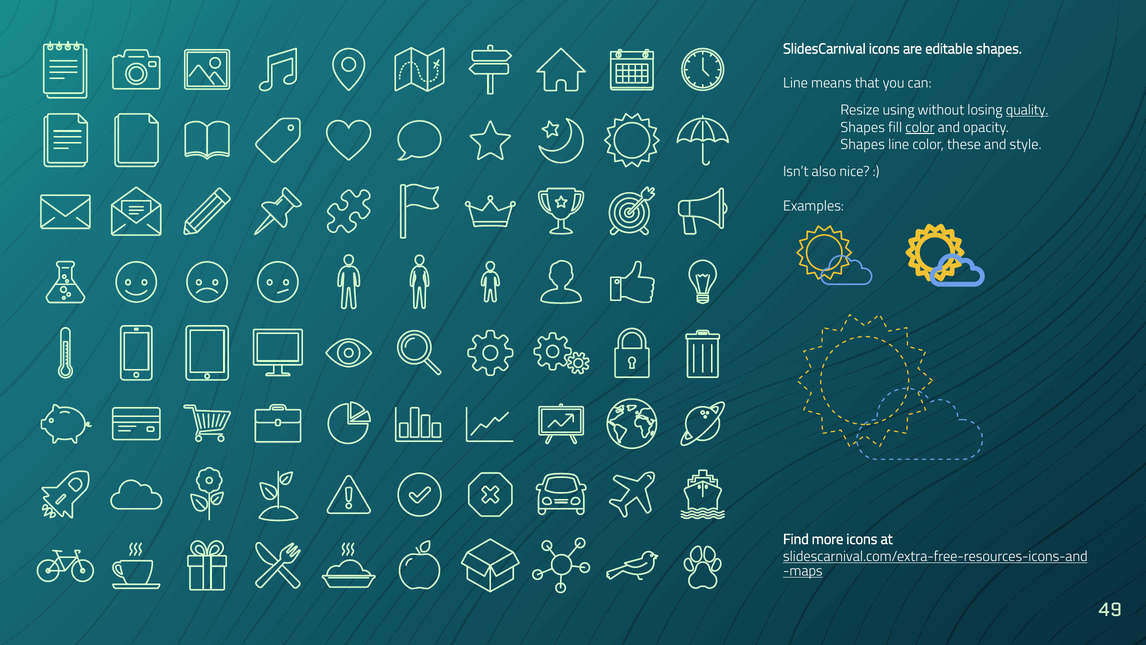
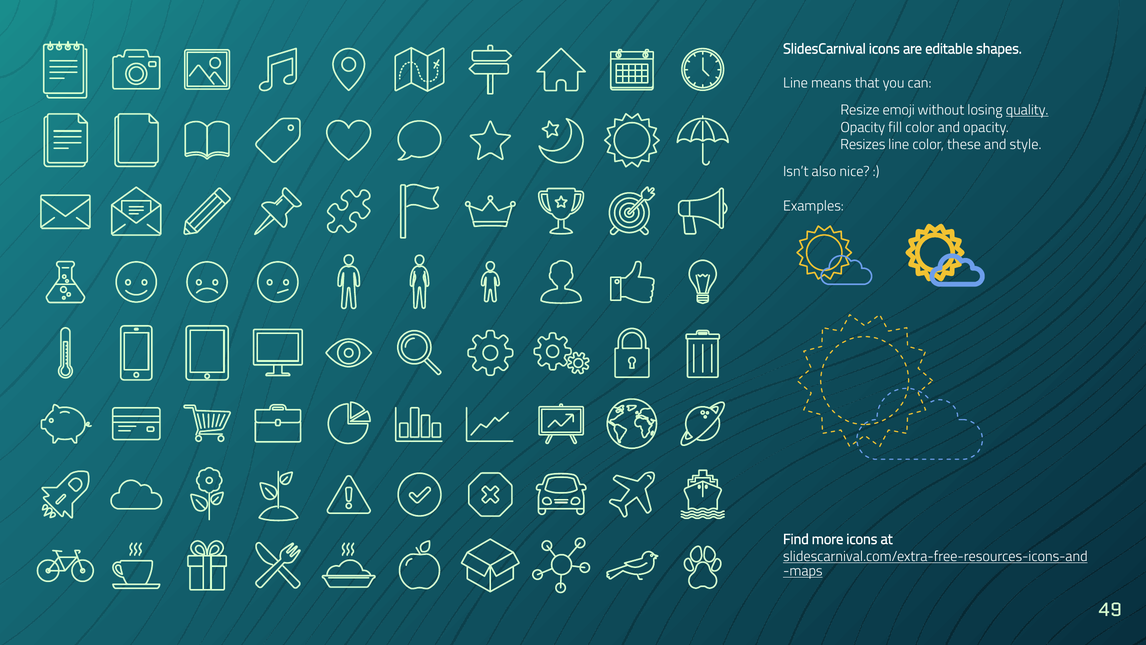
using: using -> emoji (899, 110)
Shapes: Shapes -> Opacity (863, 127)
color underline: present -> none (920, 127)
Shapes: Shapes -> Resizes (863, 144)
